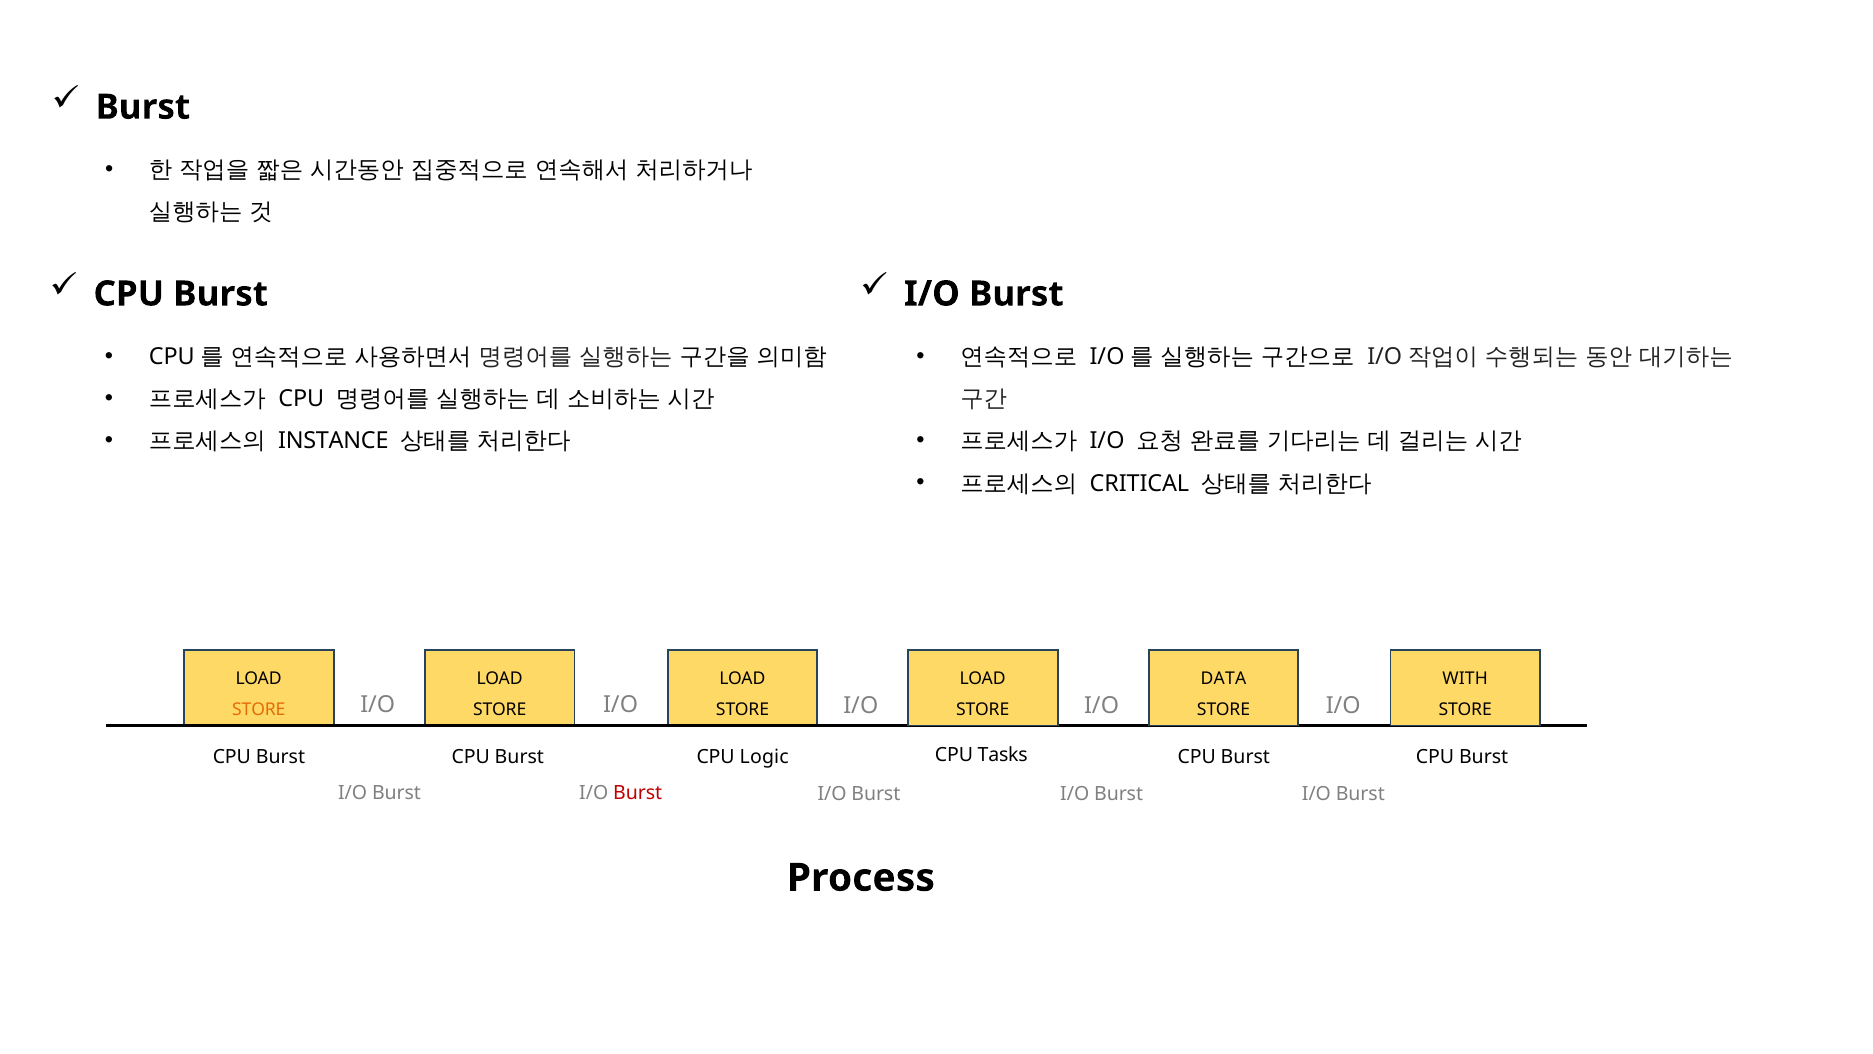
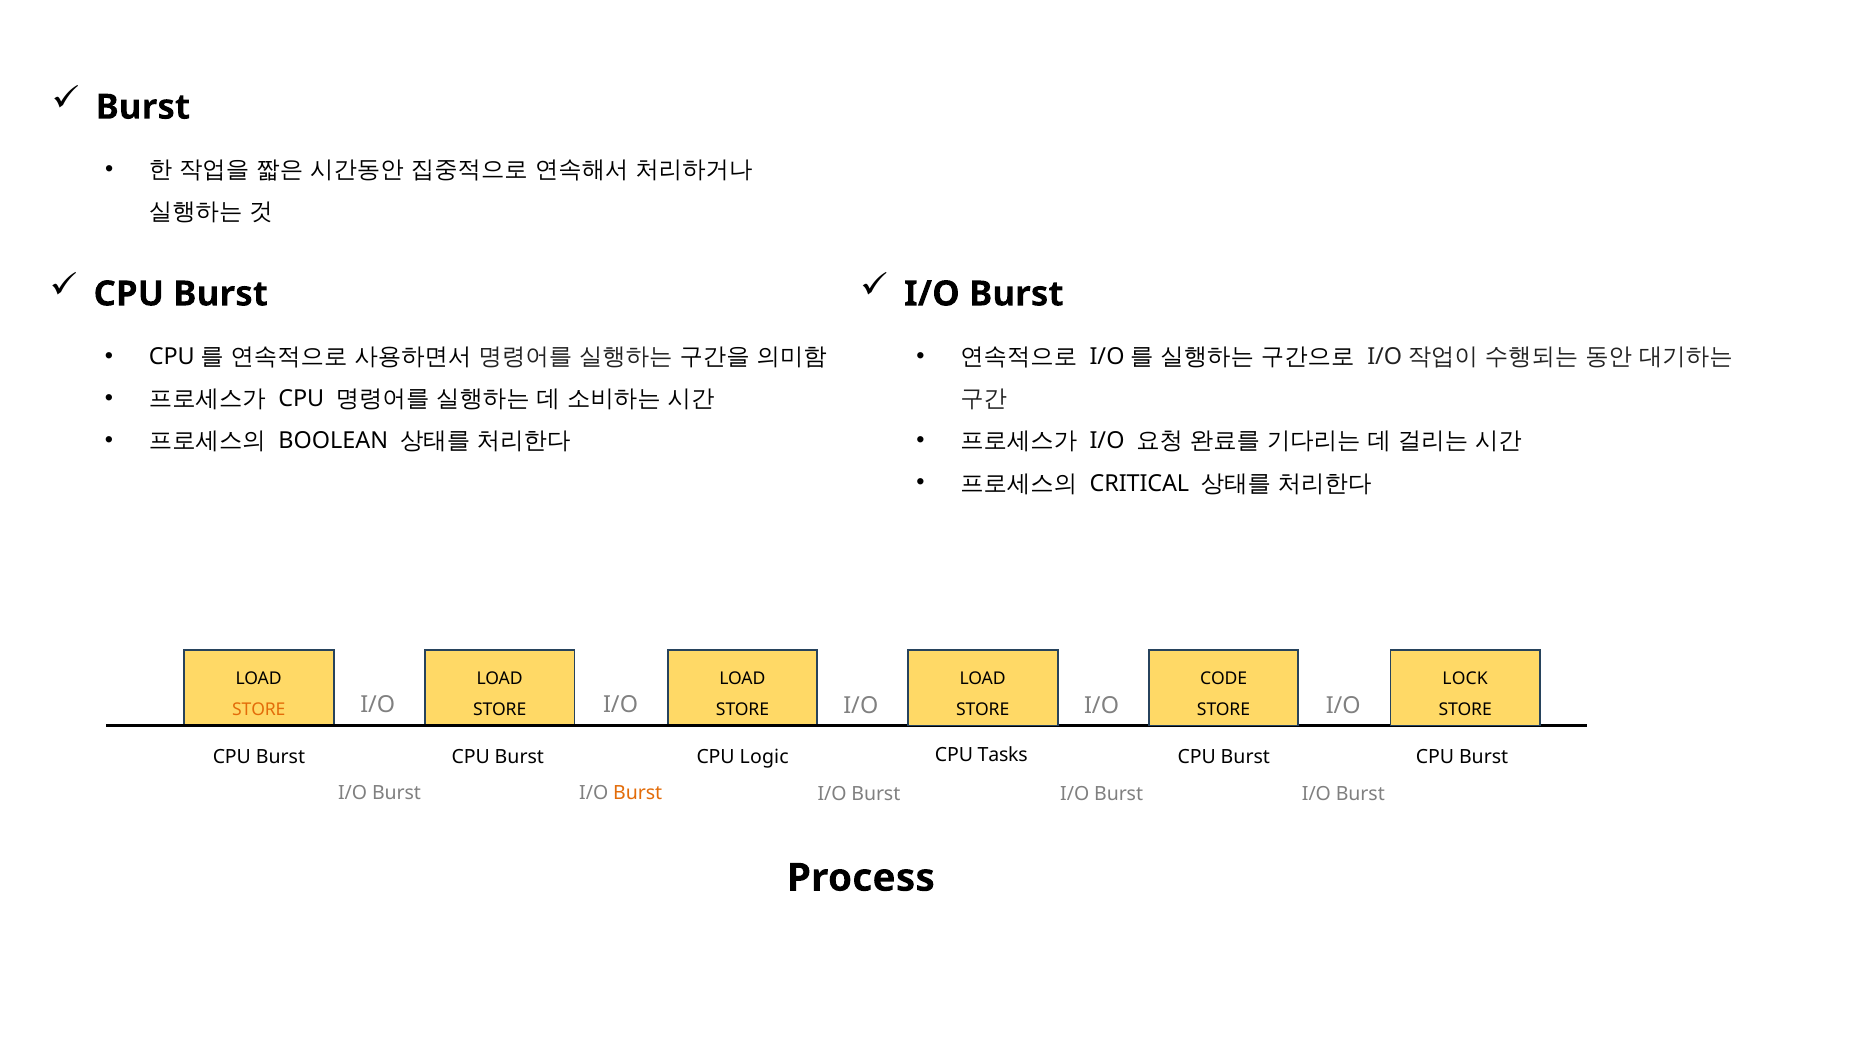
INSTANCE: INSTANCE -> BOOLEAN (333, 441)
DATA: DATA -> CODE (1224, 678)
WITH: WITH -> LOCK (1465, 678)
Burst colour: red -> orange (638, 793)
